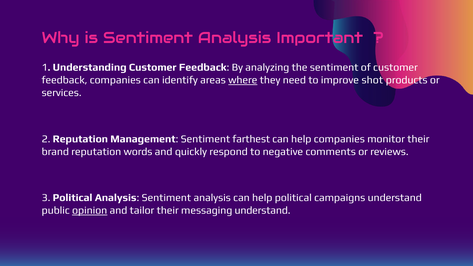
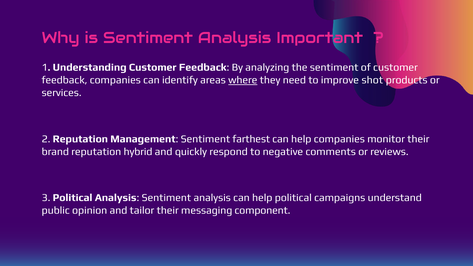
words: words -> hybrid (138, 152)
opinion underline: present -> none (90, 210)
messaging understand: understand -> component (262, 210)
